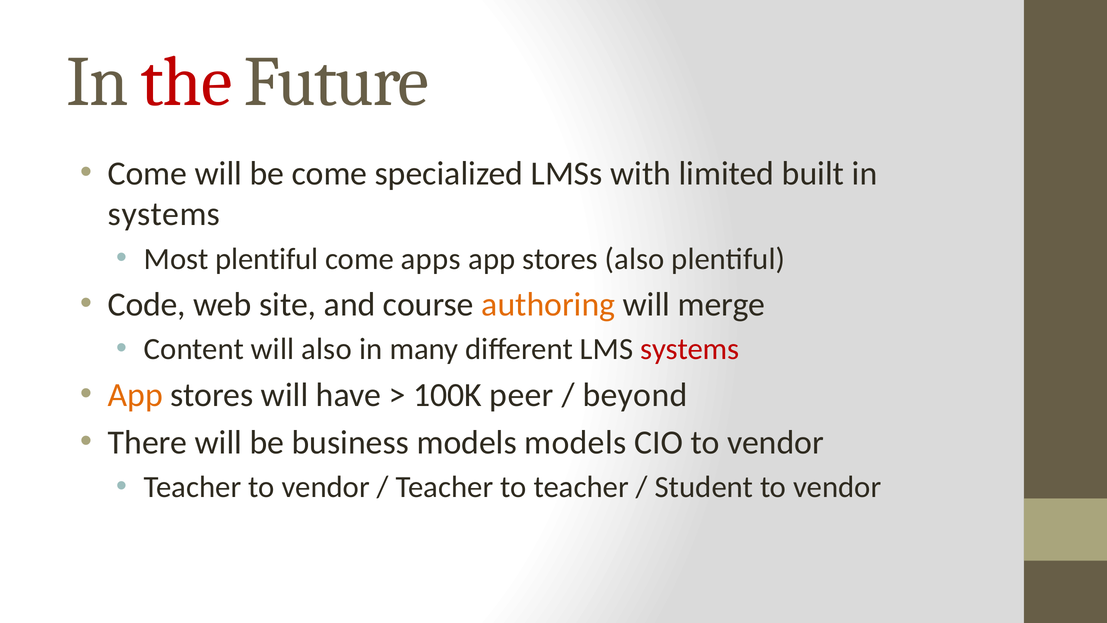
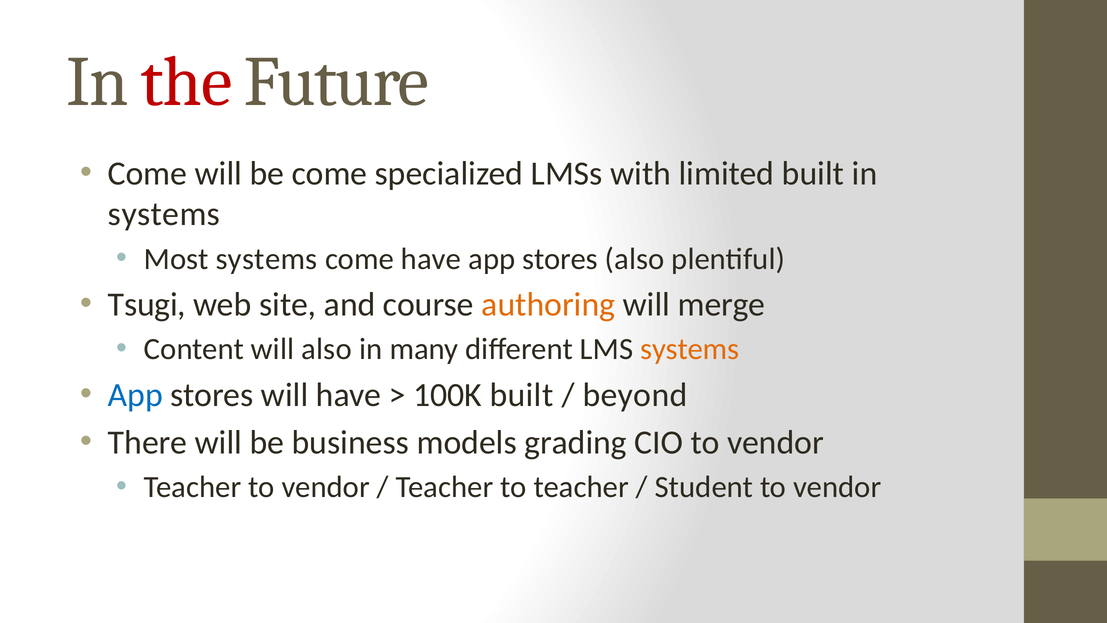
Most plentiful: plentiful -> systems (267, 259)
come apps: apps -> have (431, 259)
Code: Code -> Tsugi (147, 304)
systems colour: red -> orange (690, 349)
App colour: orange -> blue (135, 395)
100K peer: peer -> built (522, 395)
models models: models -> grading (576, 442)
